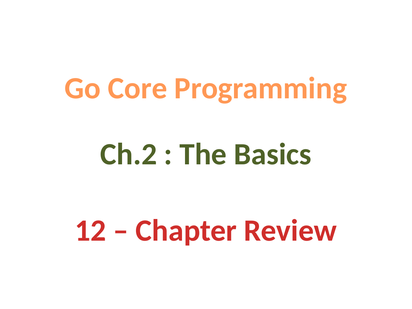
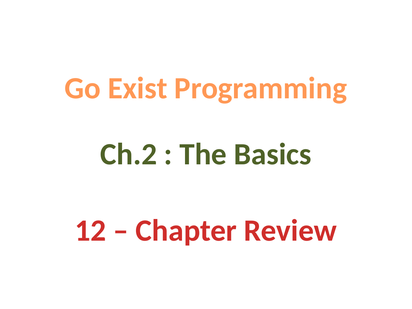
Core: Core -> Exist (138, 88)
